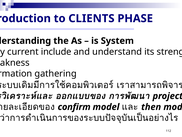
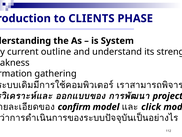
include: include -> outline (56, 52)
then: then -> click (151, 107)
